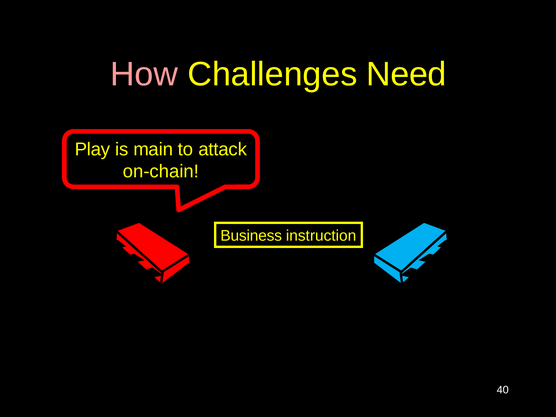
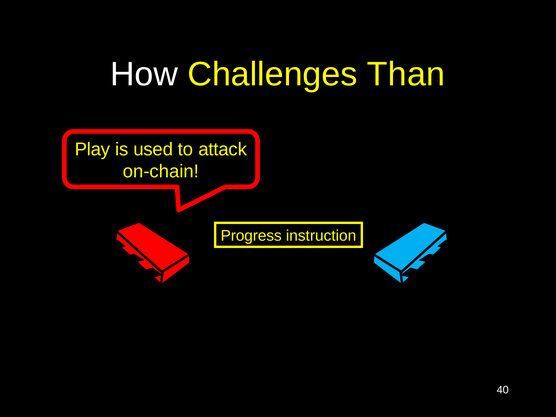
How colour: pink -> white (144, 74)
Need: Need -> Than (406, 74)
main: main -> used (153, 149)
Business: Business -> Progress (251, 236)
